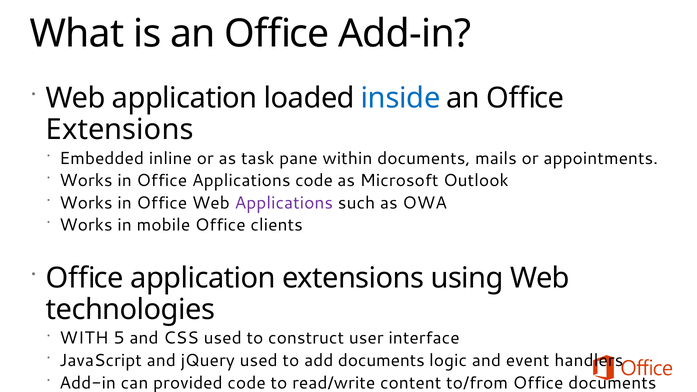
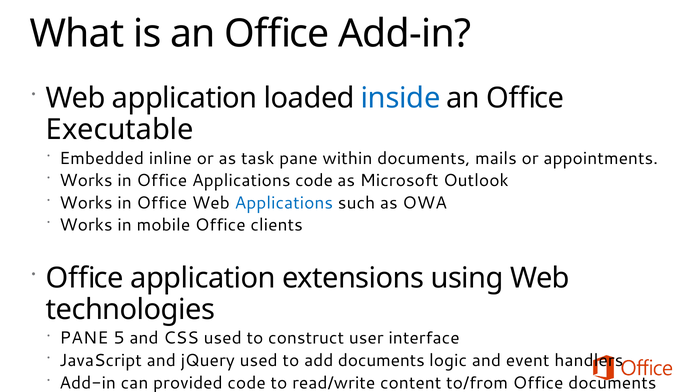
Extensions: Extensions -> Executable (120, 130)
Applications colour: purple -> blue (284, 203)
WITH: WITH -> PANE (84, 338)
